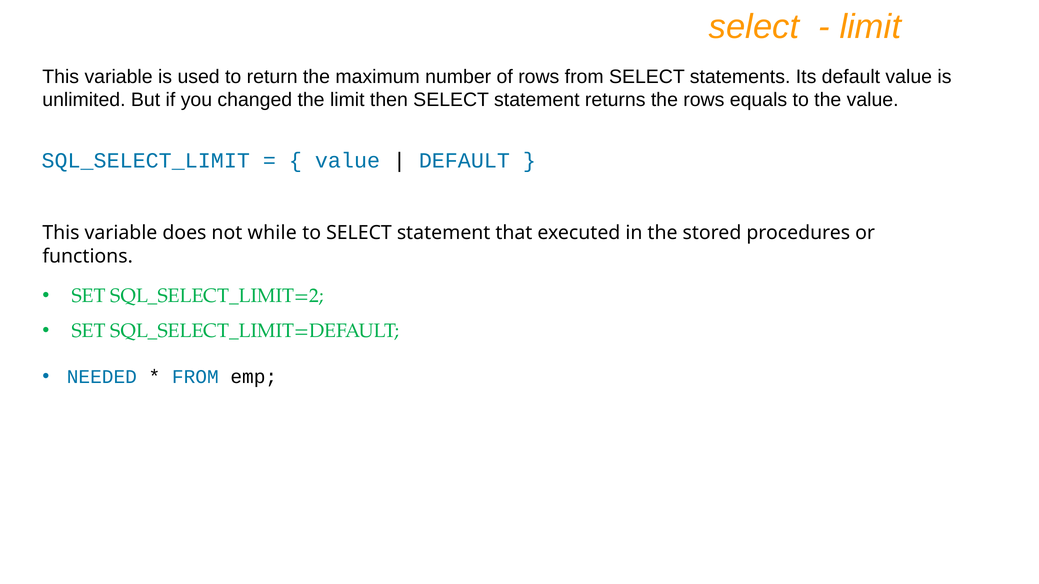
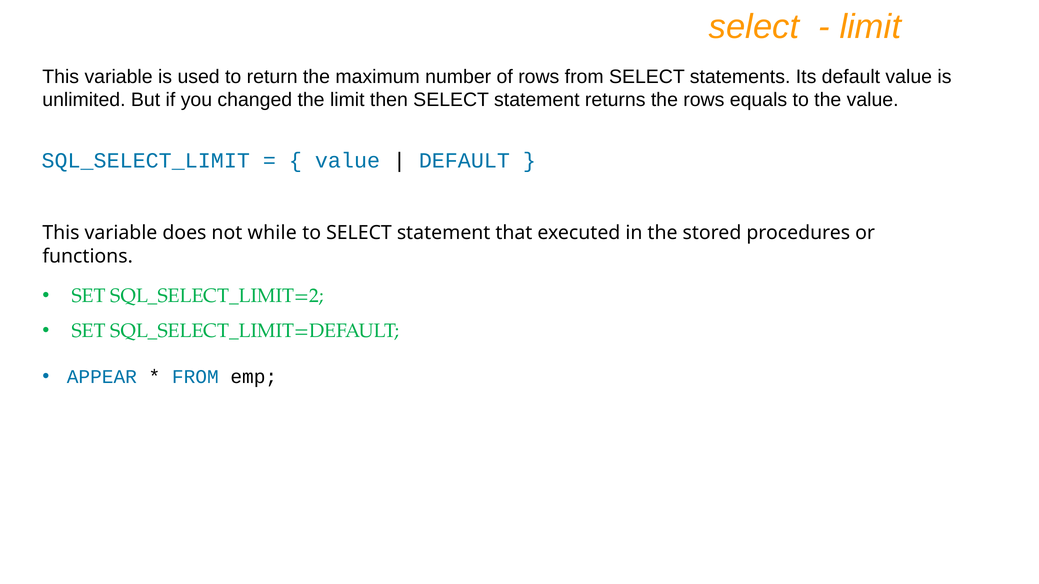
NEEDED: NEEDED -> APPEAR (102, 377)
